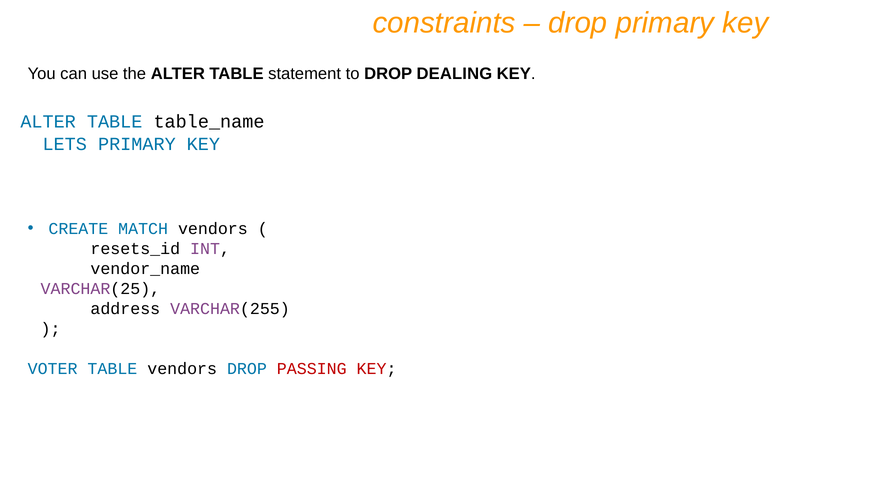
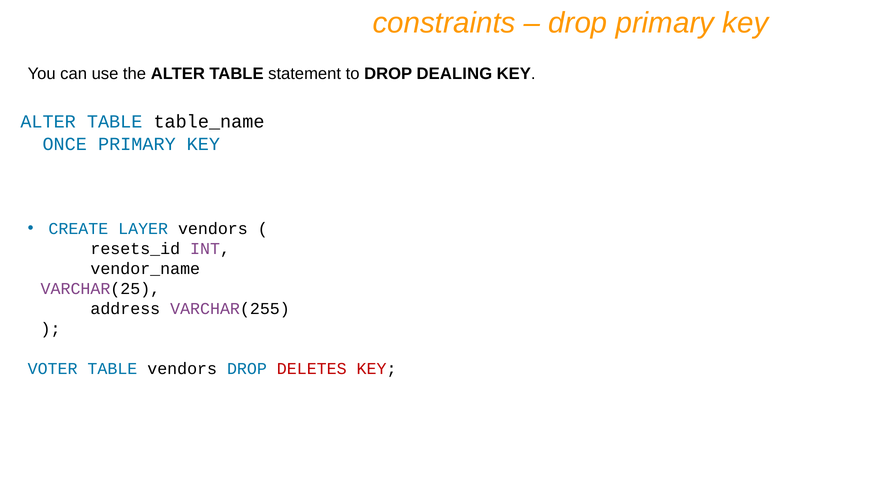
LETS: LETS -> ONCE (65, 144)
MATCH: MATCH -> LAYER (143, 229)
PASSING: PASSING -> DELETES (312, 368)
